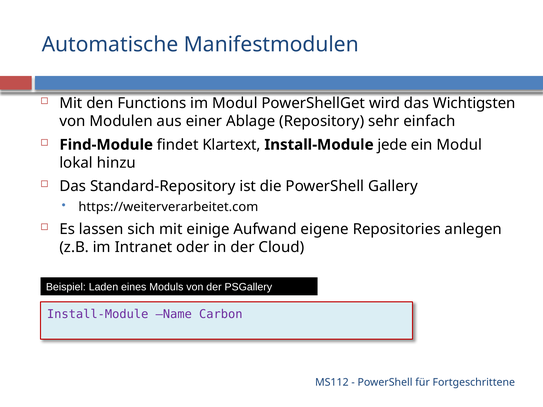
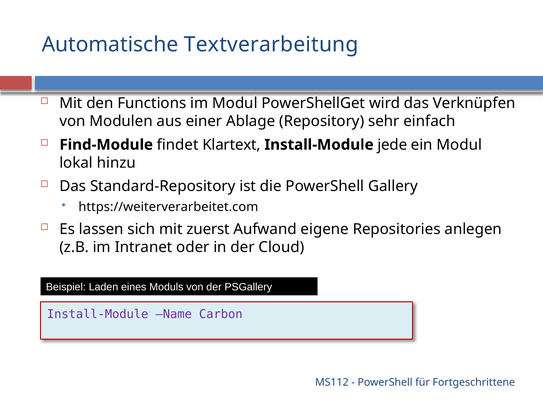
Manifestmodulen: Manifestmodulen -> Textverarbeitung (271, 44)
Wichtigsten: Wichtigsten -> Verknüpfen (474, 103)
einige: einige -> zuerst (208, 229)
